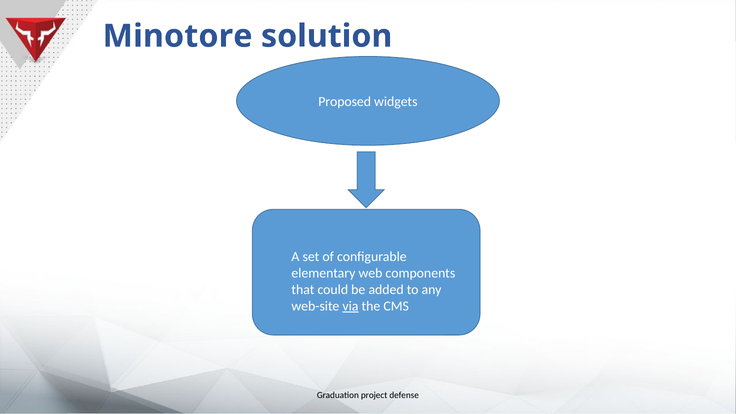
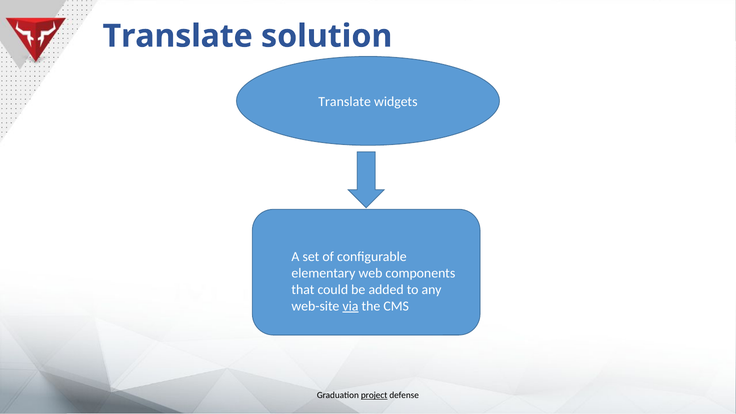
Minotore: Minotore -> Translate (178, 36)
Proposed: Proposed -> Translate (345, 102)
project underline: none -> present (374, 395)
